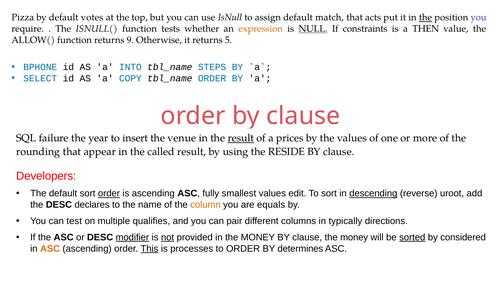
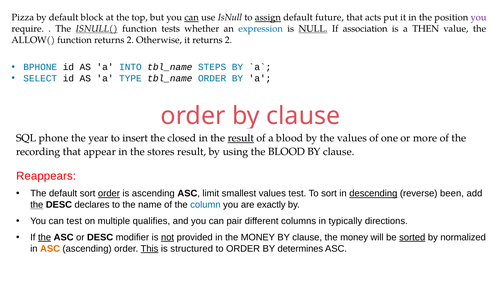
votes: votes -> block (92, 18)
can underline: none -> present (192, 18)
assign underline: none -> present (268, 18)
match: match -> future (330, 18)
the underline: present -> none (425, 18)
ISNULL( underline: none -> present (97, 29)
expression colour: orange -> blue (261, 29)
constraints: constraints -> association (365, 29)
function returns 9: 9 -> 2 (130, 40)
it returns 5: 5 -> 2 (228, 40)
COPY: COPY -> TYPE (130, 78)
failure: failure -> phone (54, 138)
venue: venue -> closed (182, 138)
a prices: prices -> blood (290, 138)
rounding: rounding -> recording (38, 151)
called: called -> stores (161, 151)
the RESIDE: RESIDE -> BLOOD (287, 151)
Developers: Developers -> Reappears (46, 176)
fully: fully -> limit (211, 193)
values edit: edit -> test (297, 193)
uroot: uroot -> been (452, 193)
the underline: none -> present (37, 205)
column colour: orange -> blue (205, 205)
equals: equals -> exactly (271, 205)
the underline: none -> present (45, 237)
modifier underline: present -> none (132, 237)
considered: considered -> normalized (463, 237)
processes: processes -> structured (192, 249)
